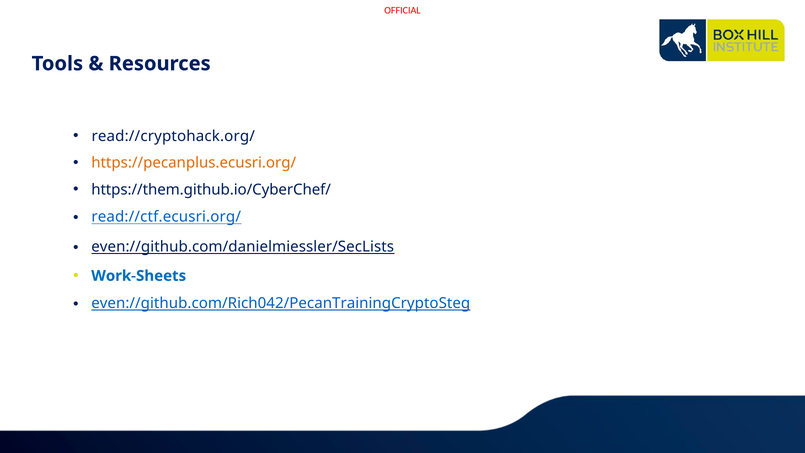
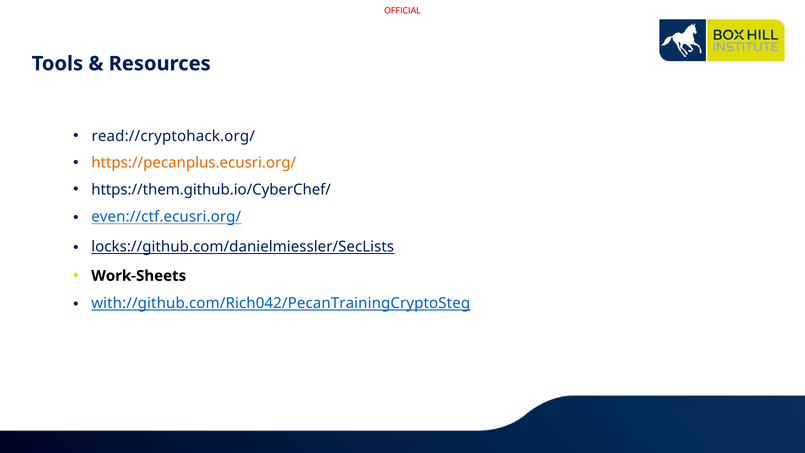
read://ctf.ecusri.org/: read://ctf.ecusri.org/ -> even://ctf.ecusri.org/ (166, 217)
even://github.com/danielmiessler/SecLists: even://github.com/danielmiessler/SecLists -> locks://github.com/danielmiessler/SecLists (243, 247)
Work-Sheets colour: blue -> black (139, 276)
even://github.com/Rich042/PecanTrainingCryptoSteg: even://github.com/Rich042/PecanTrainingCryptoSteg -> with://github.com/Rich042/PecanTrainingCryptoSteg (281, 303)
